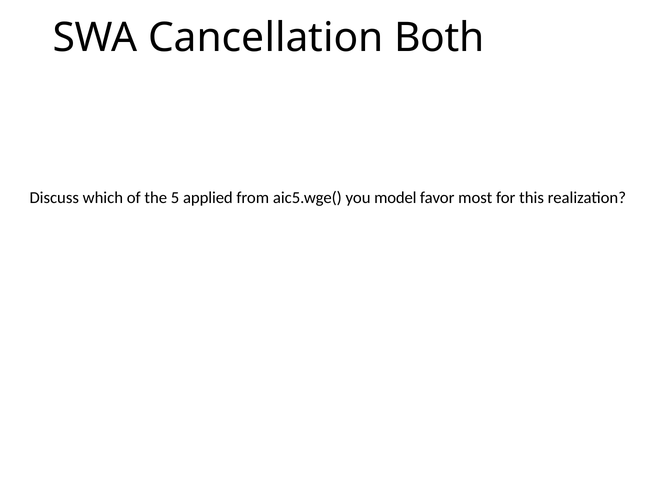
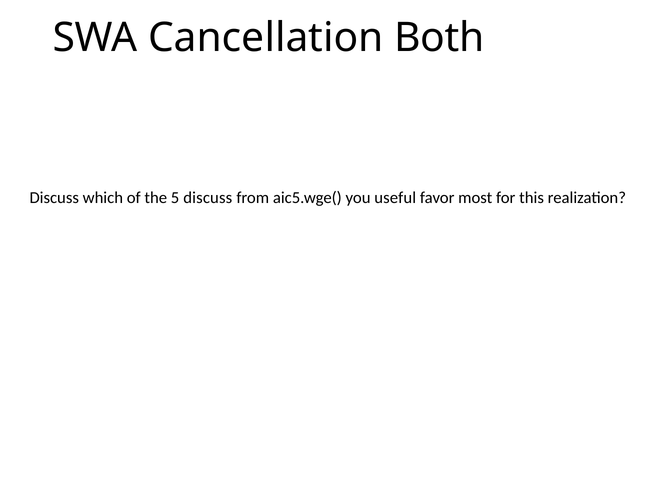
5 applied: applied -> discuss (208, 198)
model: model -> useful (395, 198)
